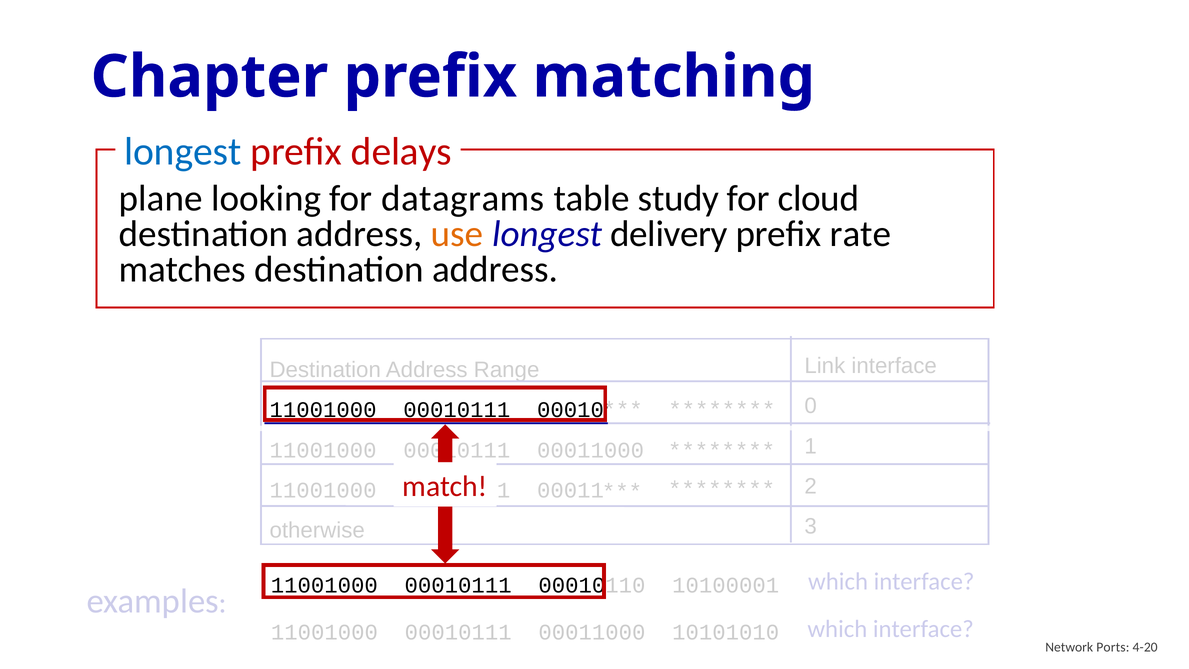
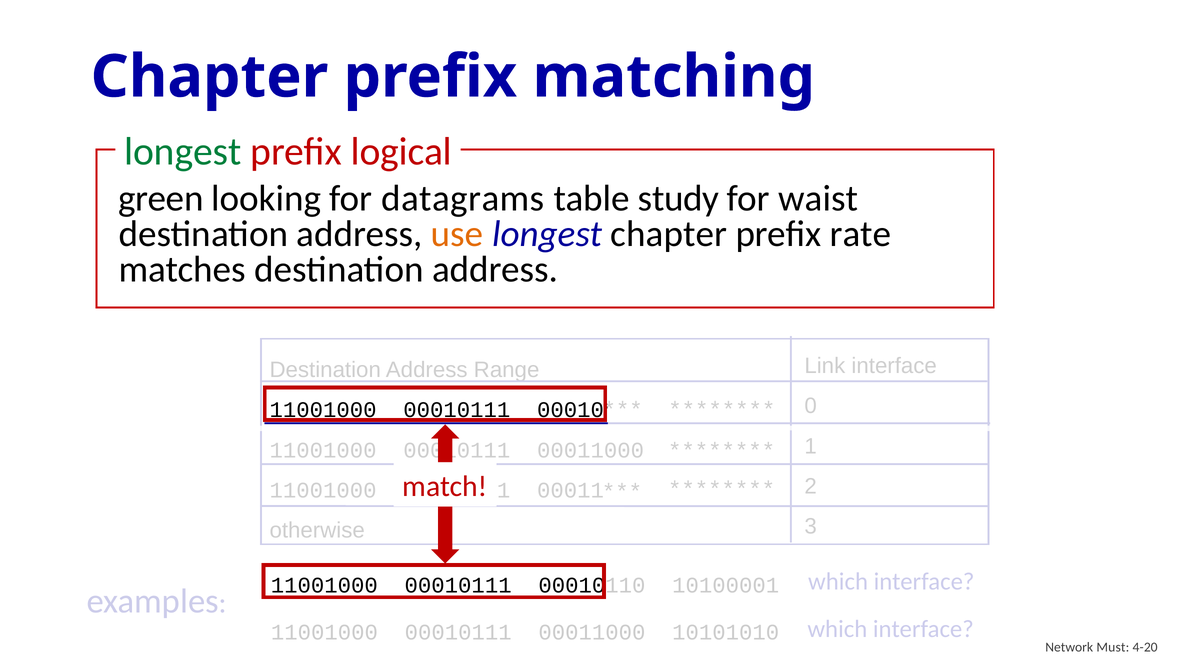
longest colour: blue -> green (183, 151)
delays: delays -> logical (401, 151)
plane: plane -> green (161, 198)
cloud: cloud -> waist (818, 198)
longest delivery: delivery -> chapter (669, 234)
Ports: Ports -> Must (1113, 647)
